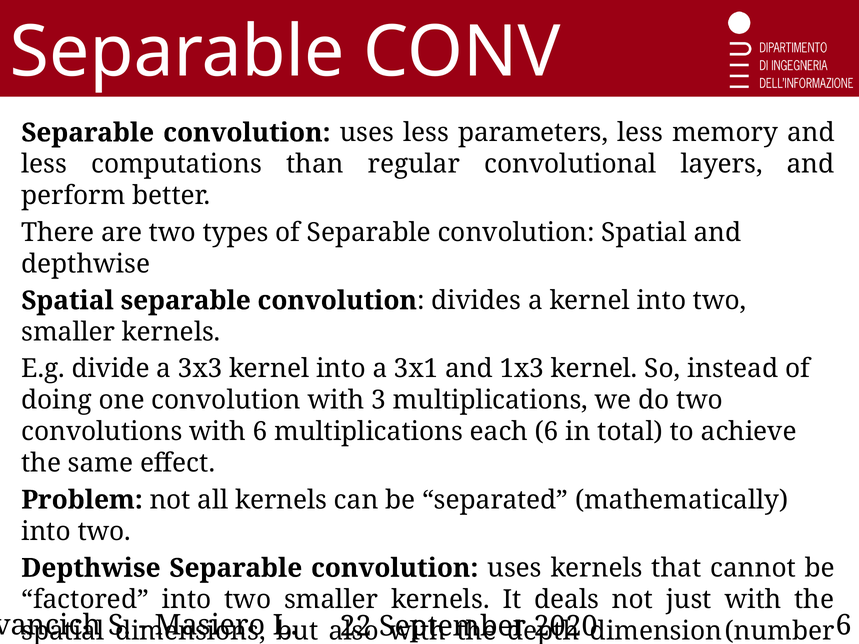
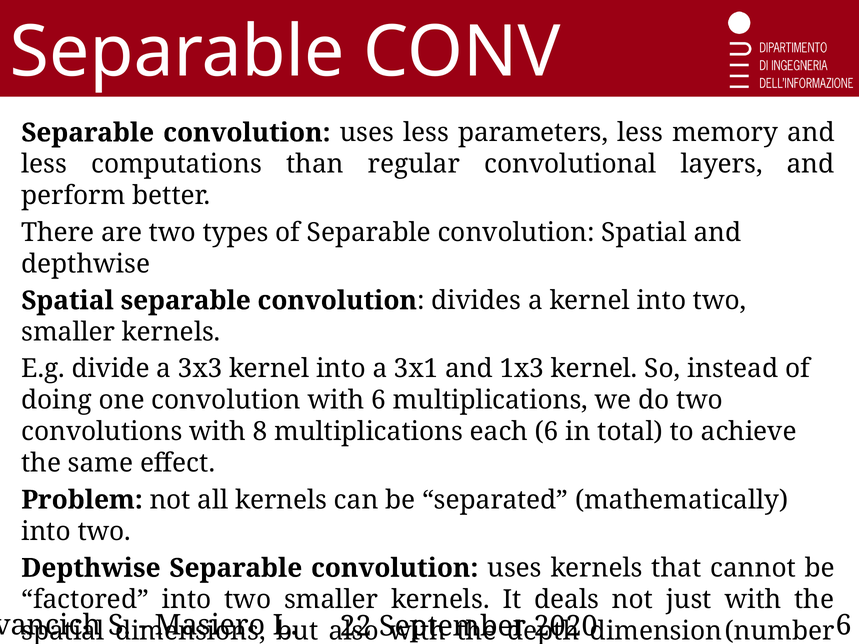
with 3: 3 -> 6 (379, 400)
with 6: 6 -> 8 (260, 432)
